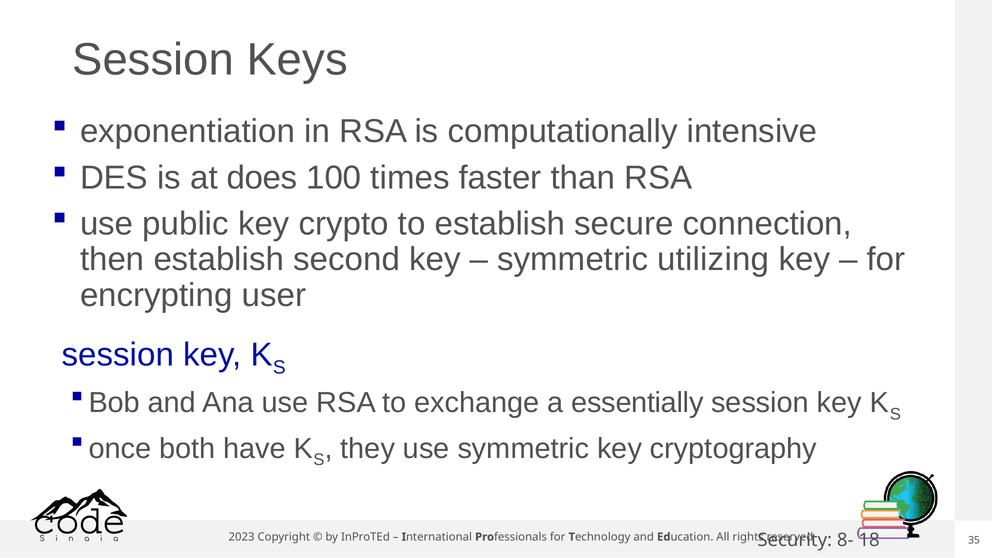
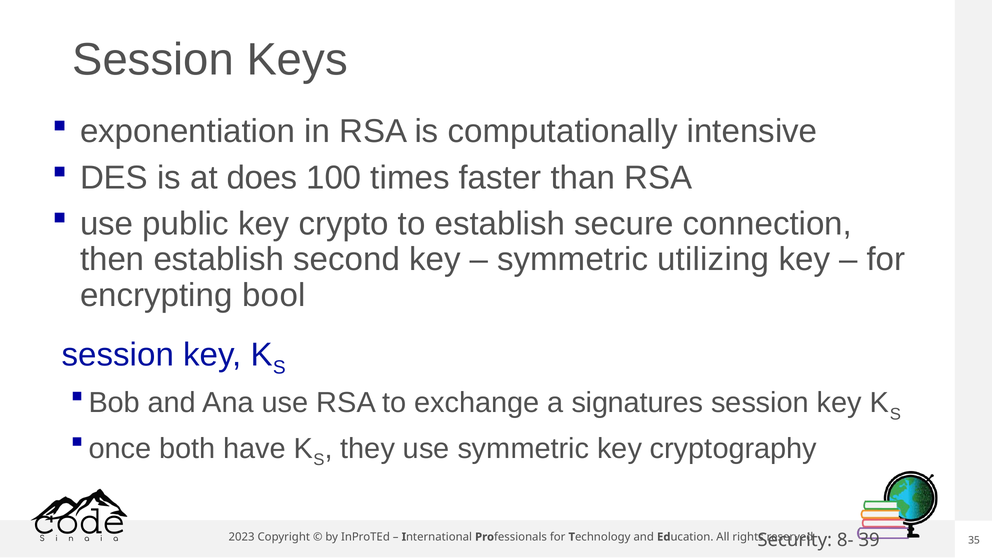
user: user -> bool (274, 295)
essentially: essentially -> signatures (637, 403)
18: 18 -> 39 (869, 540)
